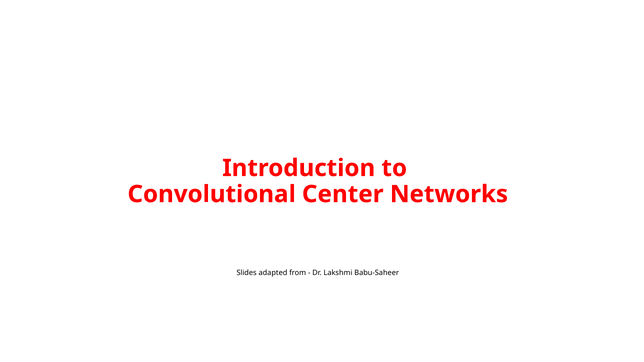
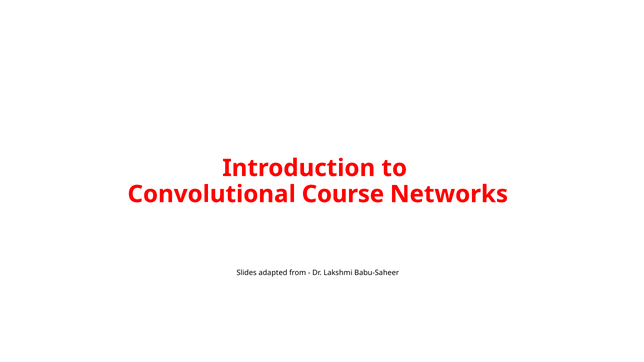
Center: Center -> Course (343, 194)
